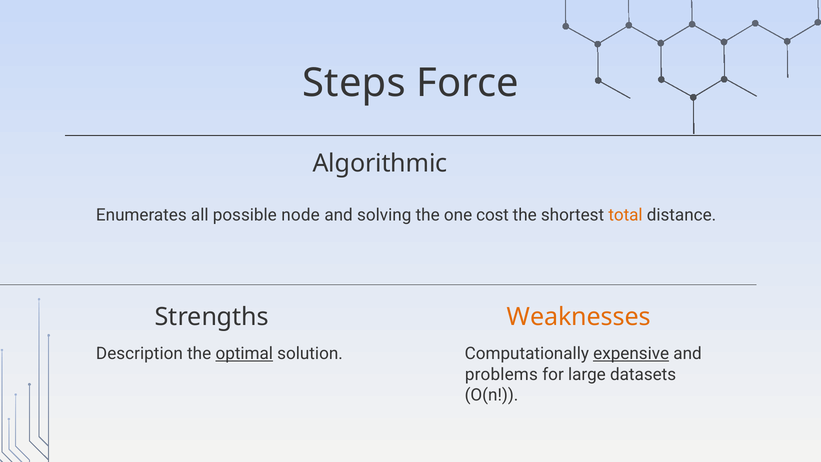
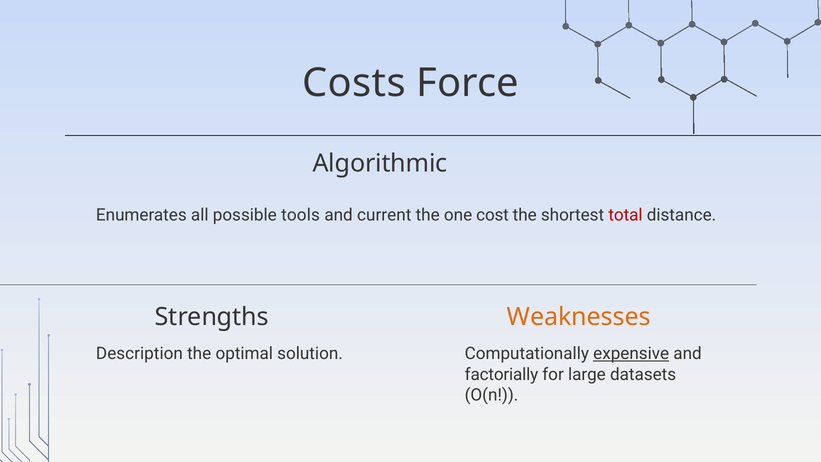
Steps: Steps -> Costs (354, 83)
node: node -> tools (301, 215)
solving: solving -> current (384, 215)
total colour: orange -> red (626, 215)
optimal underline: present -> none (244, 354)
problems: problems -> factorially (502, 374)
